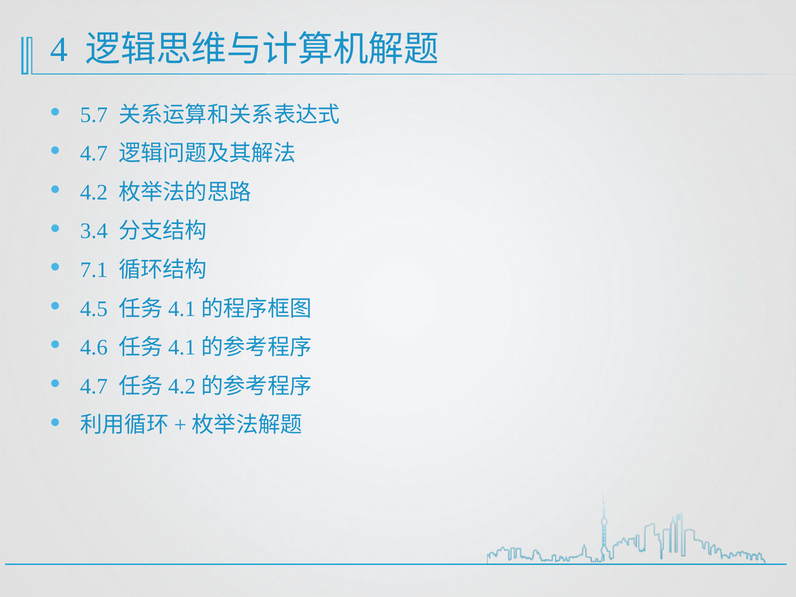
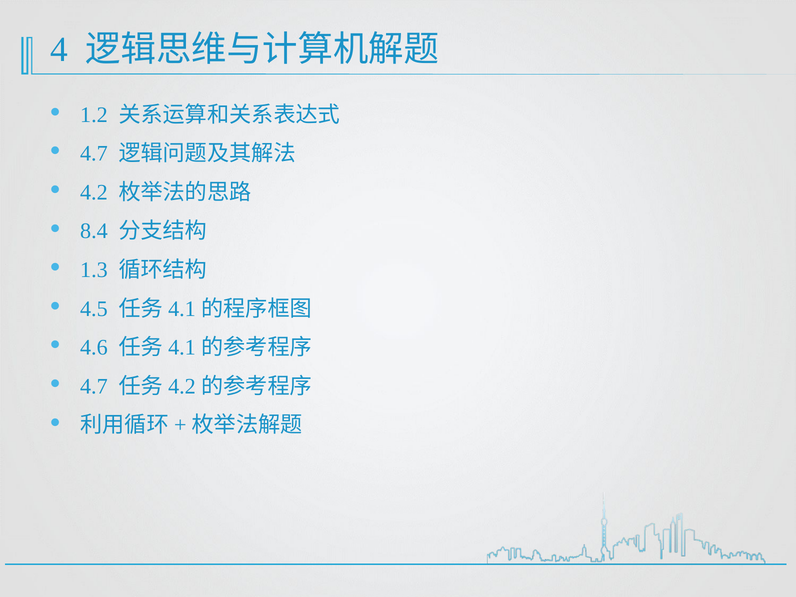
5.7: 5.7 -> 1.2 (94, 115)
3.4: 3.4 -> 8.4 (94, 231)
7.1: 7.1 -> 1.3 (94, 270)
